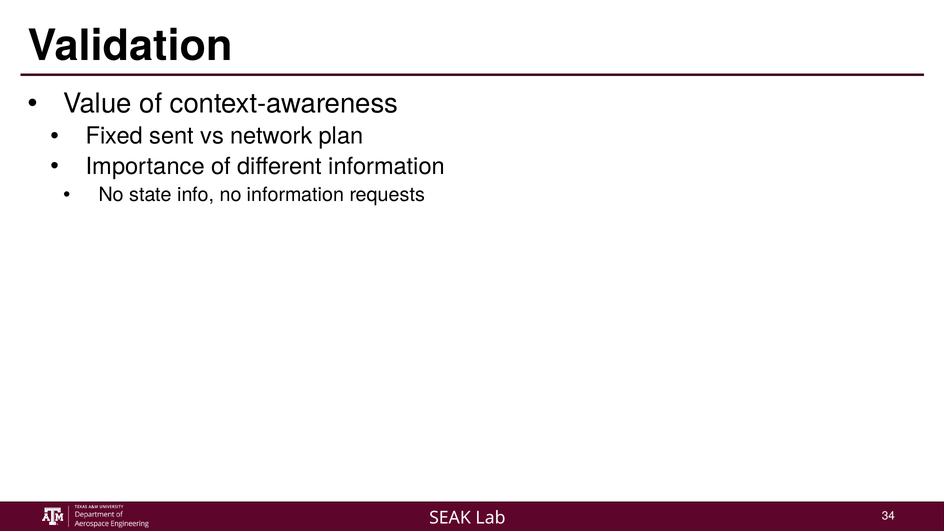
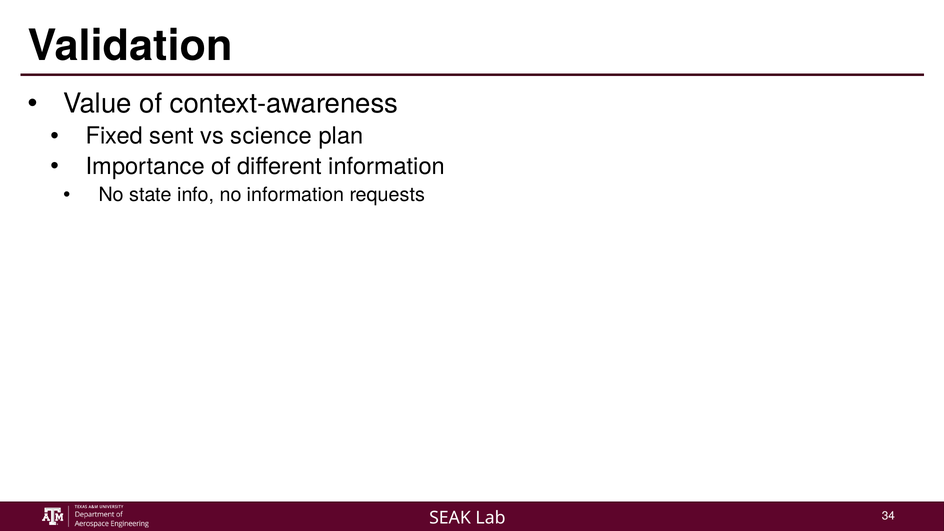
network: network -> science (271, 136)
